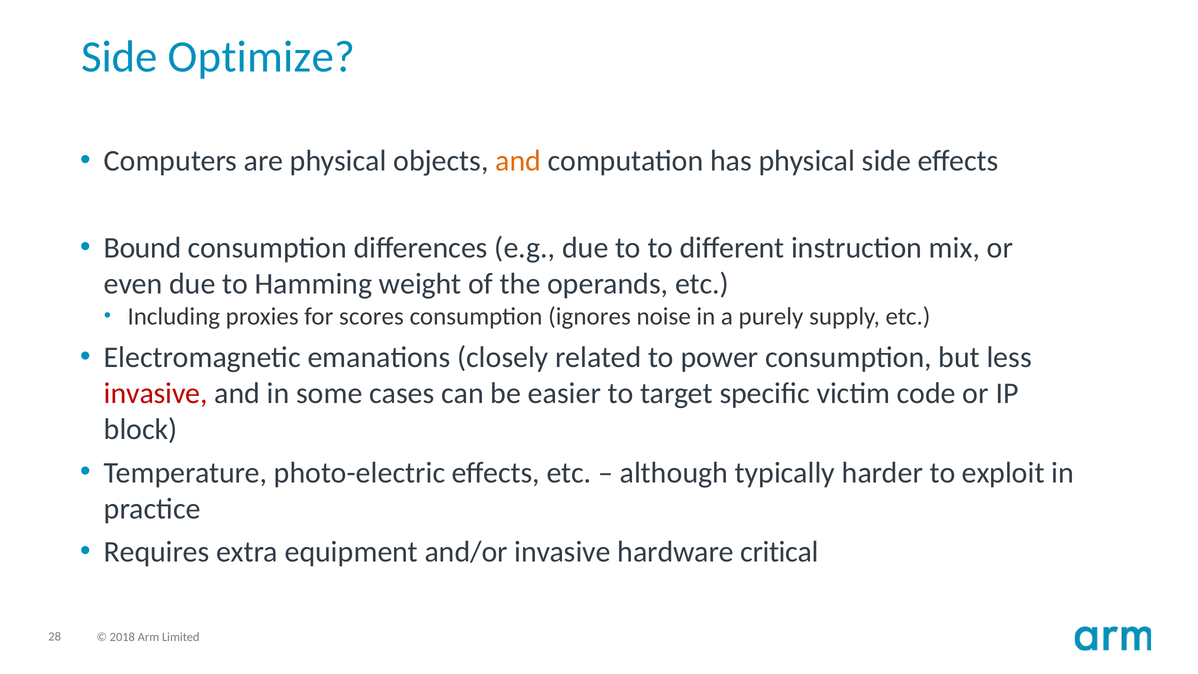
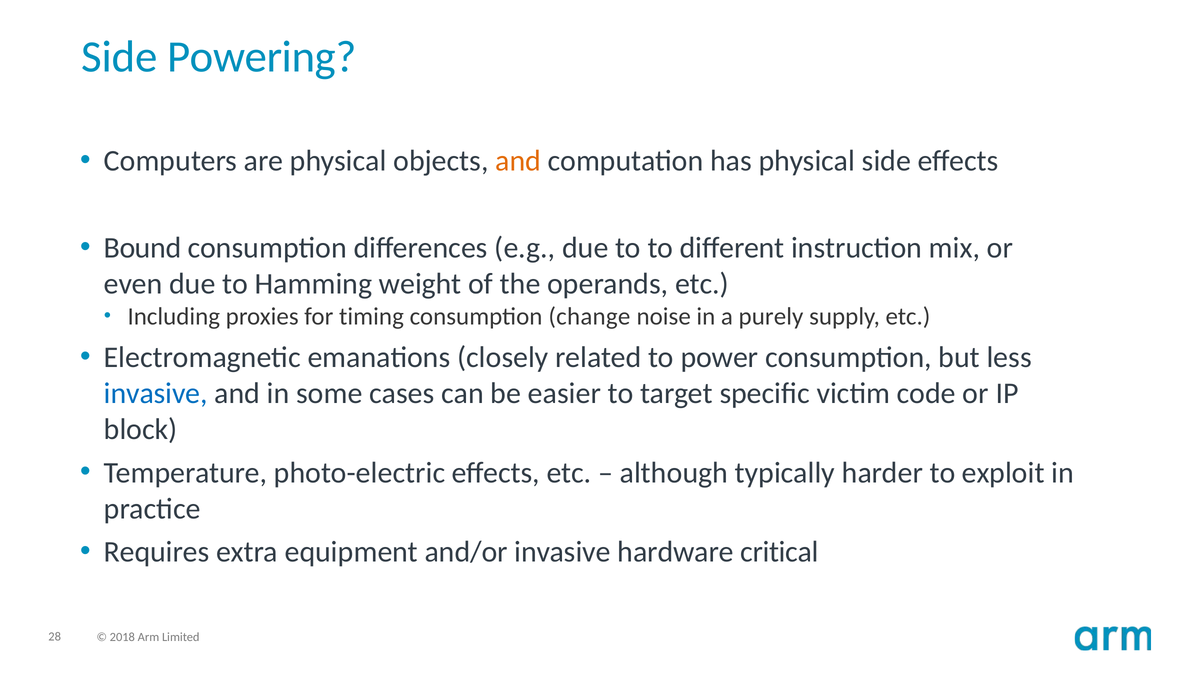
Optimize: Optimize -> Powering (262, 57)
scores: scores -> timing (371, 316)
ignores: ignores -> change (589, 316)
invasive colour: red -> blue (156, 393)
